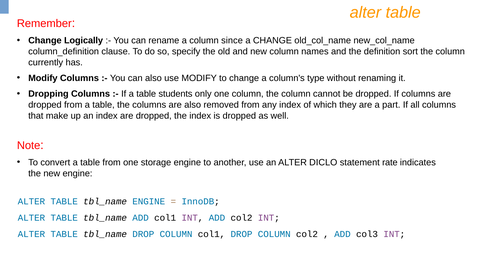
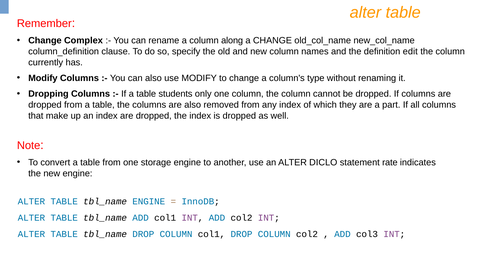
Logically: Logically -> Complex (83, 40)
since: since -> along (232, 40)
sort: sort -> edit (410, 51)
